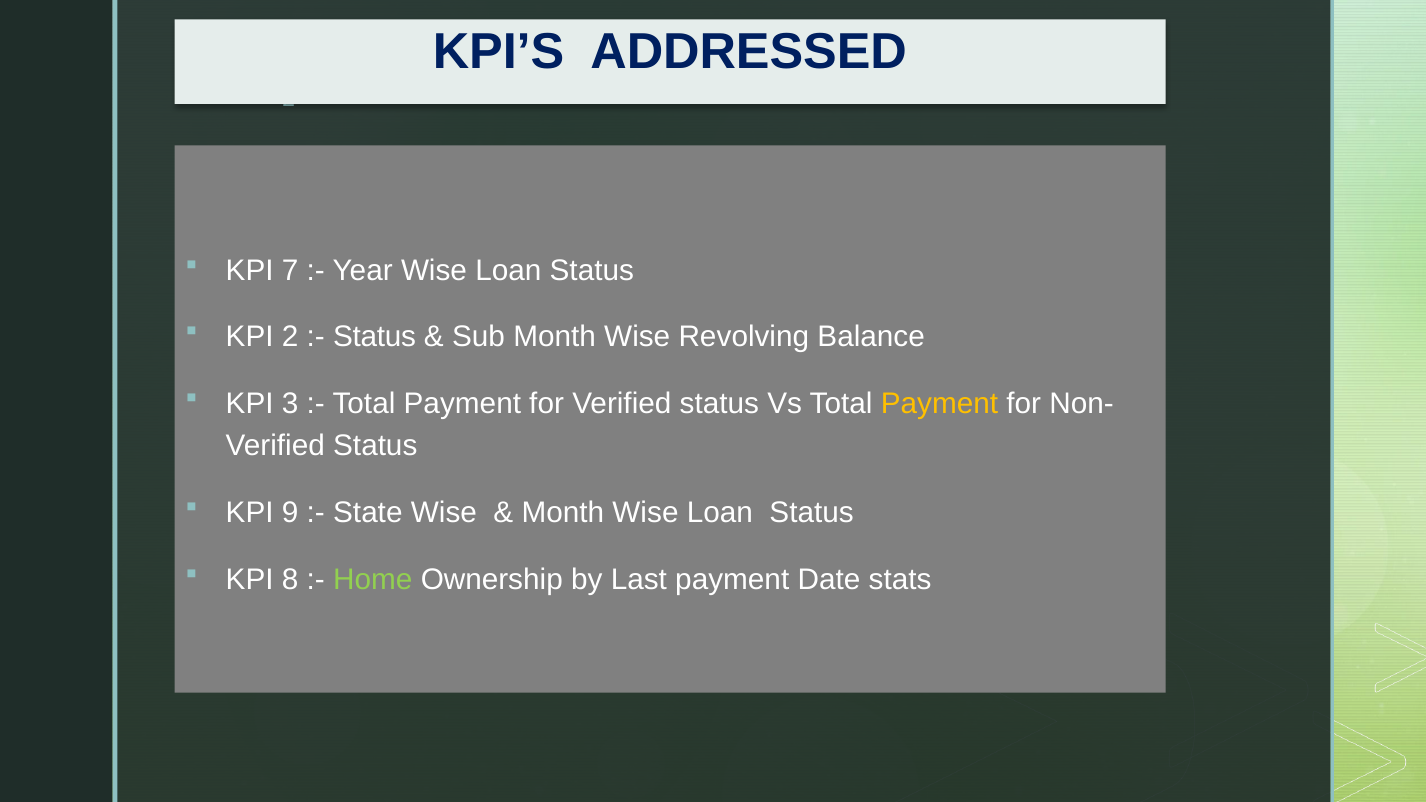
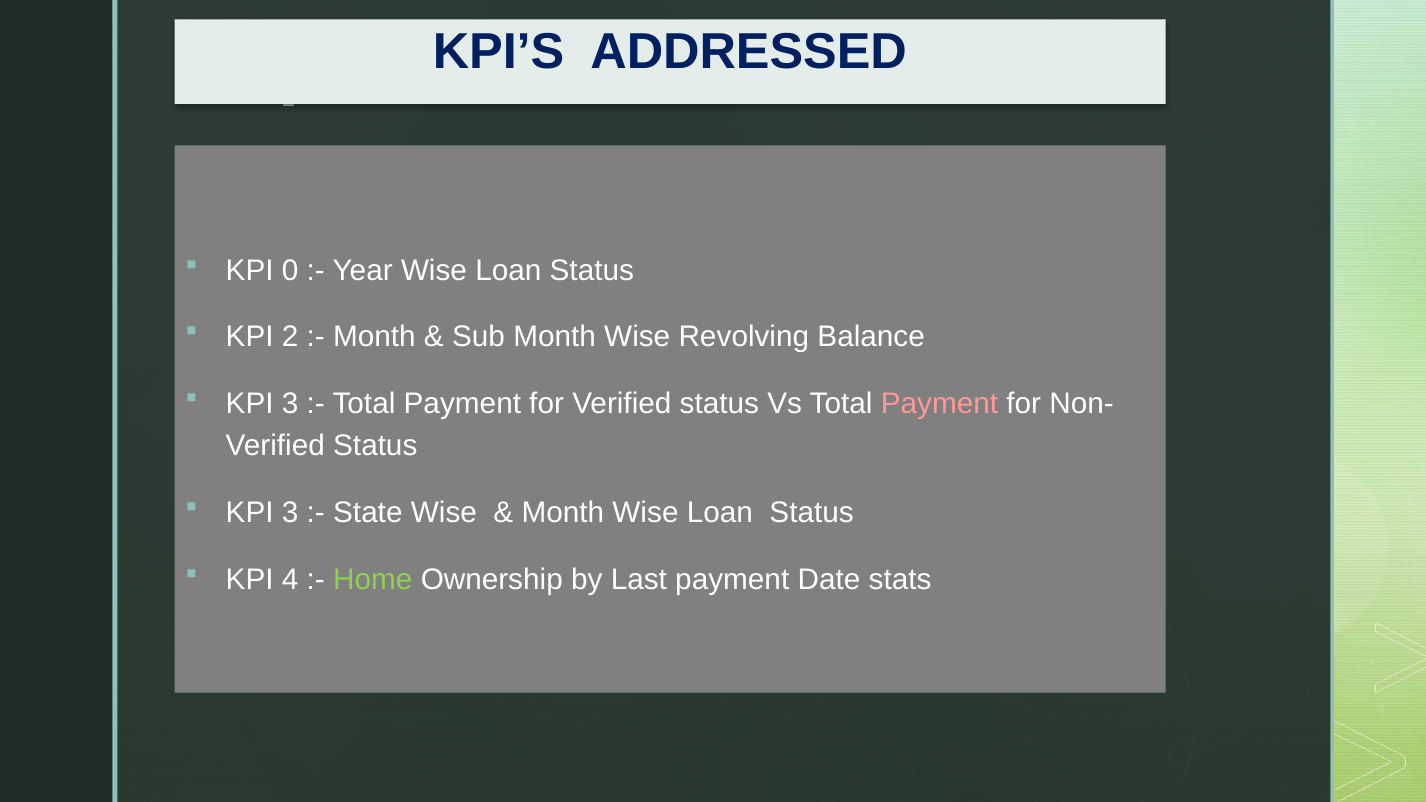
7: 7 -> 0 (290, 270)
Status: Status -> Month (374, 337)
Payment colour: yellow -> pink (939, 403)
9: 9 -> 3 (290, 513)
8: 8 -> 4 (290, 579)
